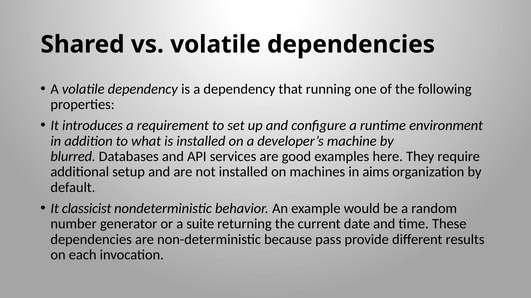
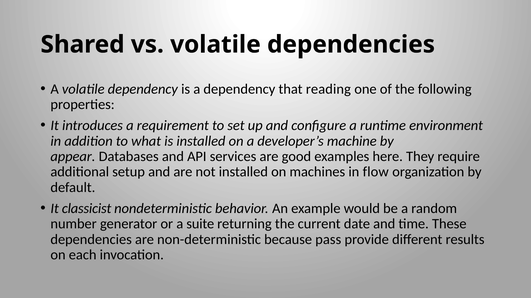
running: running -> reading (328, 89)
blurred: blurred -> appear (73, 157)
aims: aims -> flow (376, 172)
